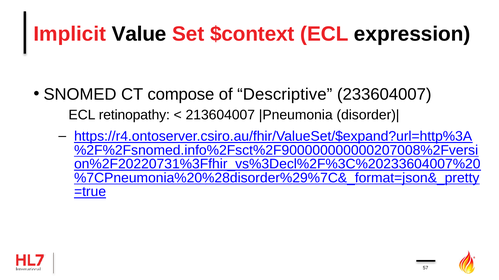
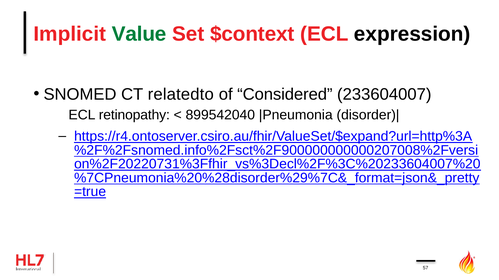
Value colour: black -> green (139, 34)
compose: compose -> relatedto (181, 94)
Descriptive: Descriptive -> Considered (285, 94)
213604007: 213604007 -> 899542040 (220, 115)
